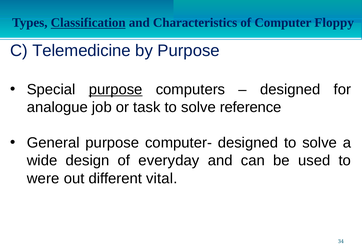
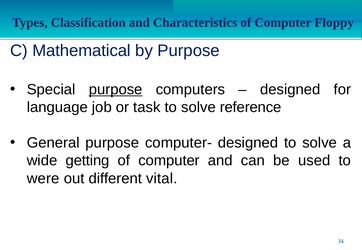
Classification underline: present -> none (88, 23)
Telemedicine: Telemedicine -> Mathematical (81, 51)
analogue: analogue -> language (57, 108)
design: design -> getting (88, 161)
everyday: everyday -> computer (169, 161)
